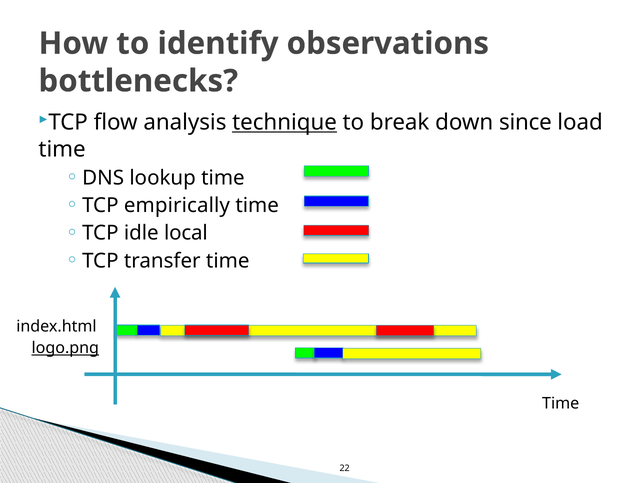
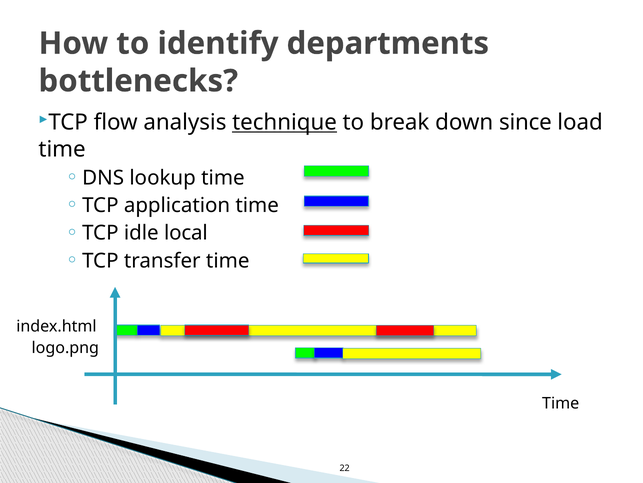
observations: observations -> departments (388, 43)
empirically: empirically -> application (177, 205)
logo.png underline: present -> none (65, 347)
